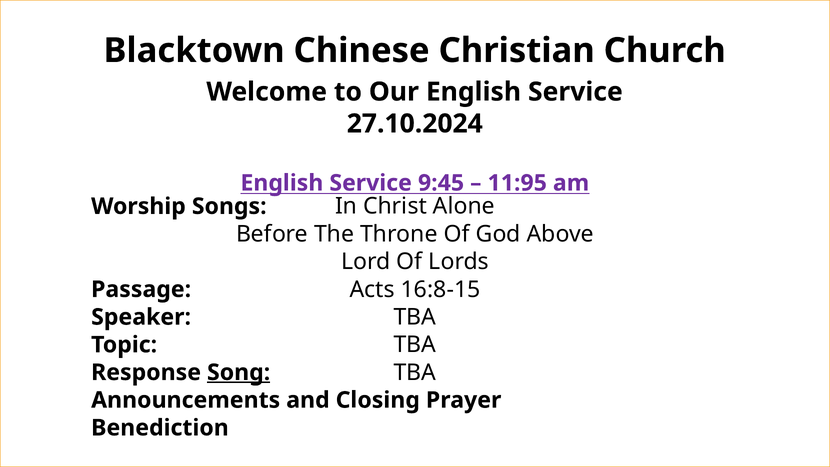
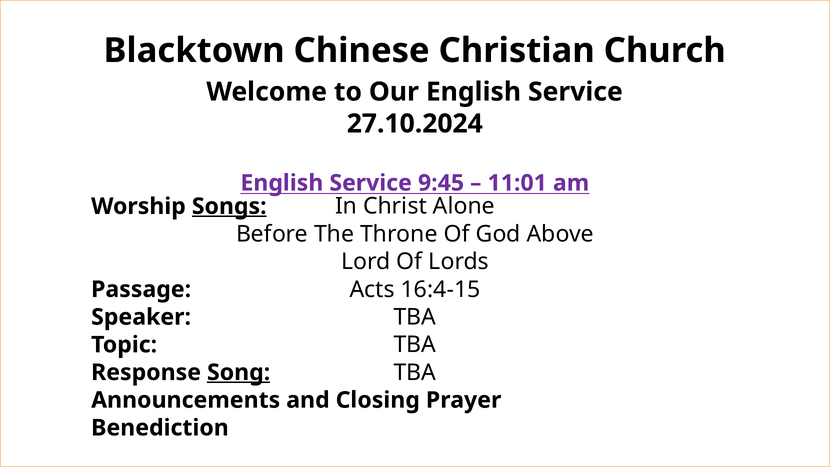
11:95: 11:95 -> 11:01 (517, 183)
Songs underline: none -> present (229, 206)
16:8-15: 16:8-15 -> 16:4-15 (441, 289)
